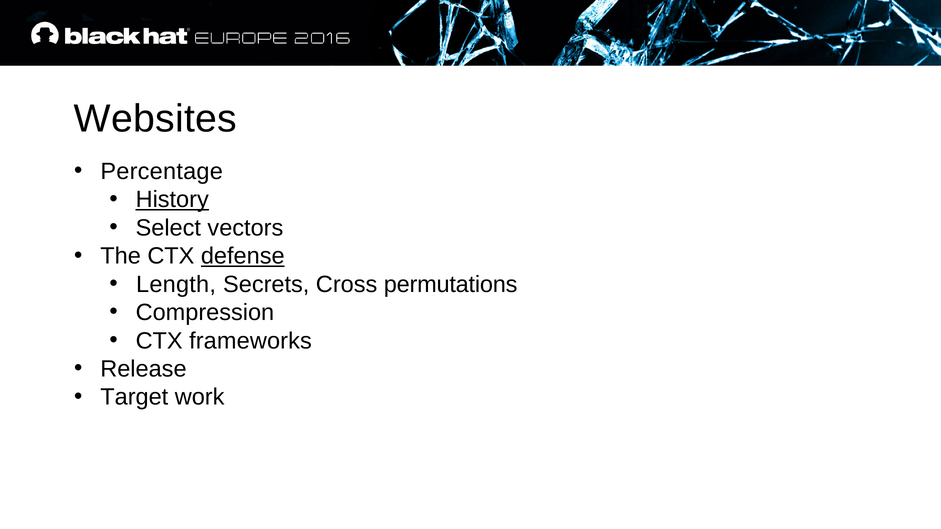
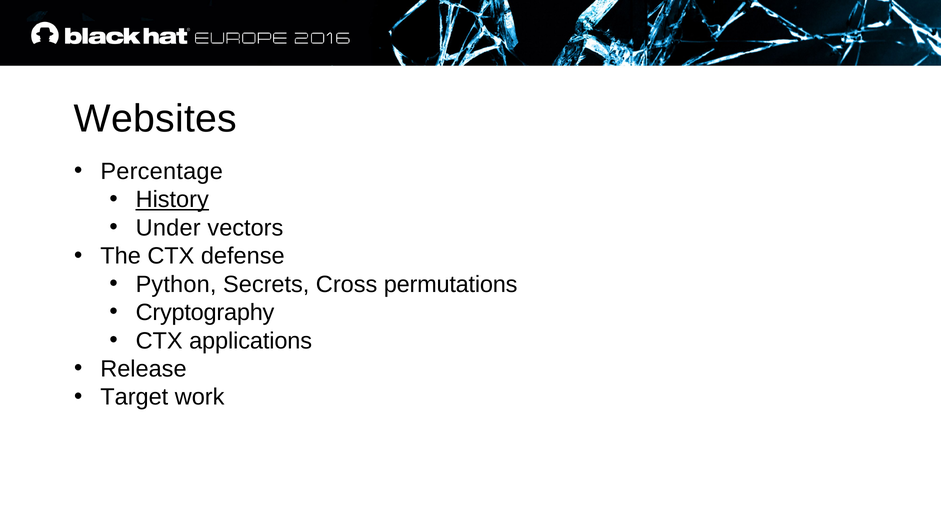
Select: Select -> Under (168, 228)
defense underline: present -> none (243, 256)
Length: Length -> Python (176, 284)
Compression: Compression -> Cryptography (205, 313)
frameworks: frameworks -> applications (251, 341)
